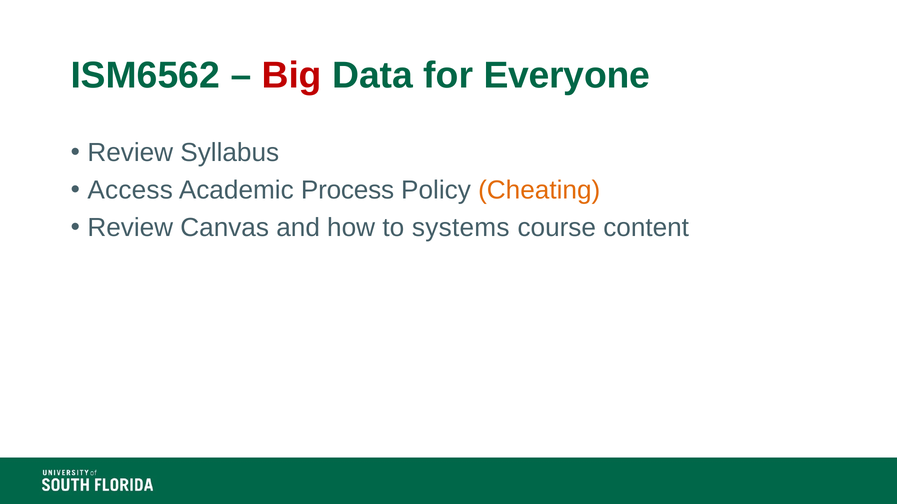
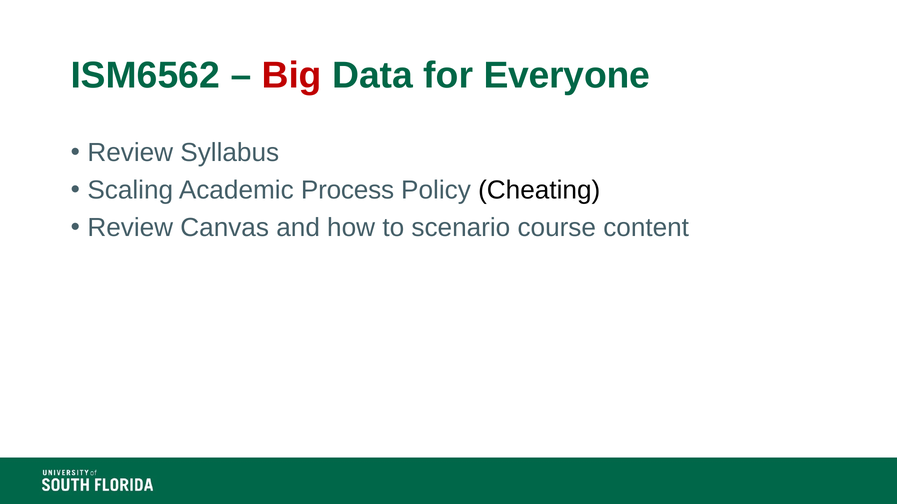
Access: Access -> Scaling (130, 190)
Cheating colour: orange -> black (539, 190)
systems: systems -> scenario (461, 228)
